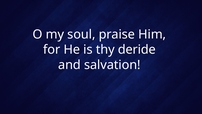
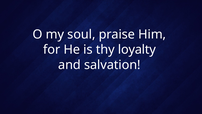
deride: deride -> loyalty (137, 49)
